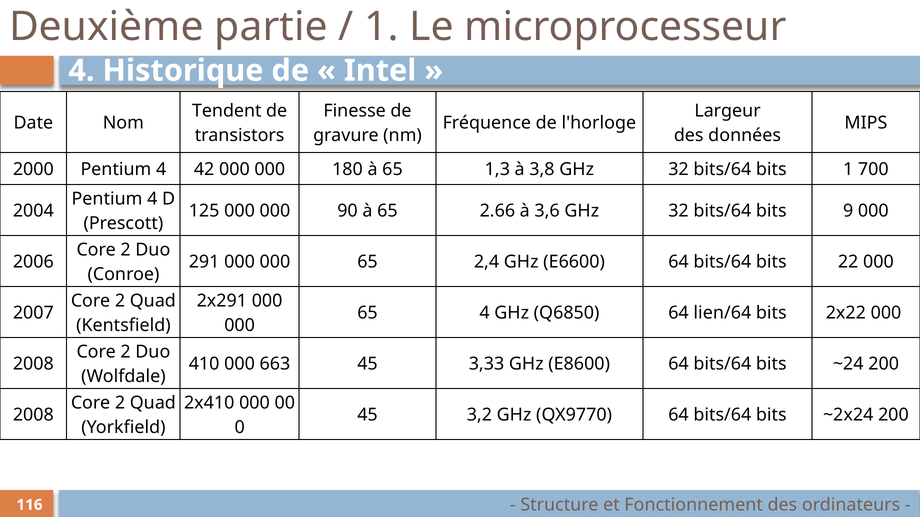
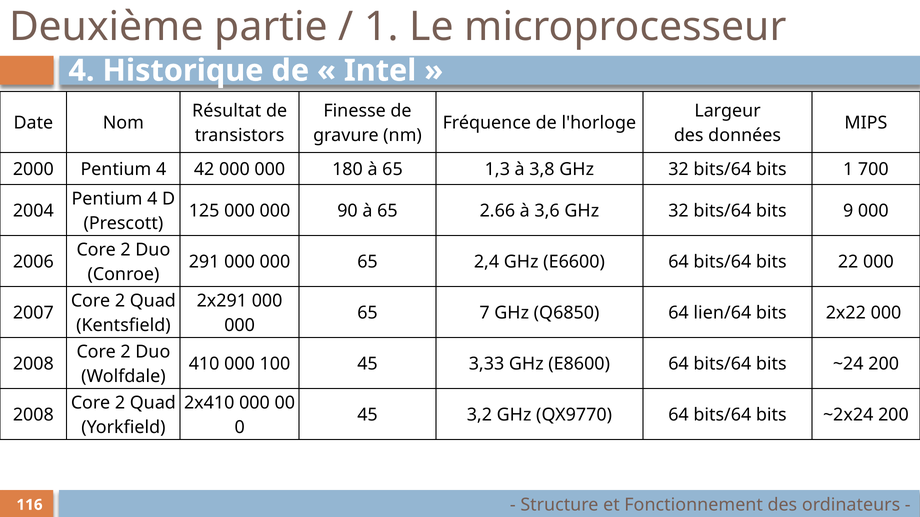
Tendent: Tendent -> Résultat (227, 111)
65 4: 4 -> 7 (485, 313)
663: 663 -> 100 (275, 364)
